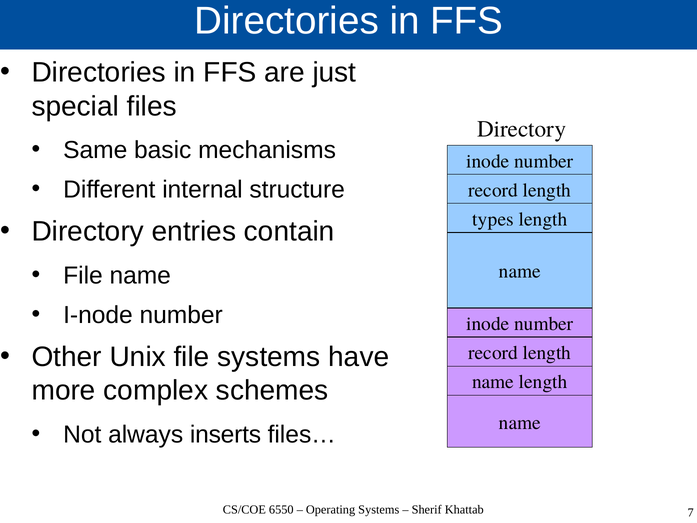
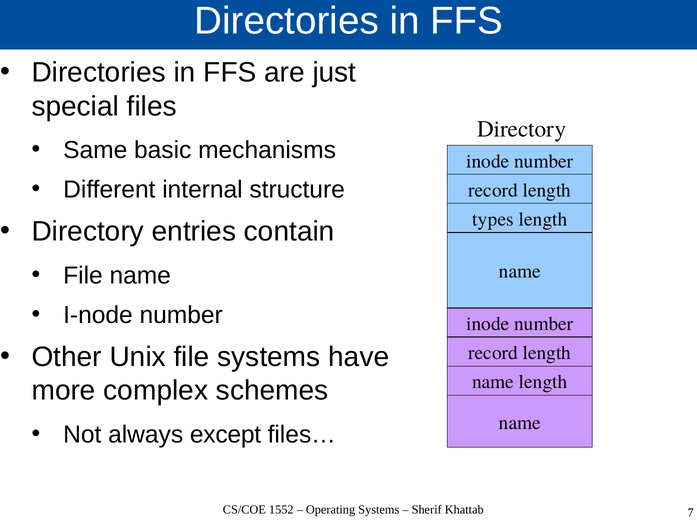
inserts: inserts -> except (226, 434)
6550: 6550 -> 1552 (281, 509)
